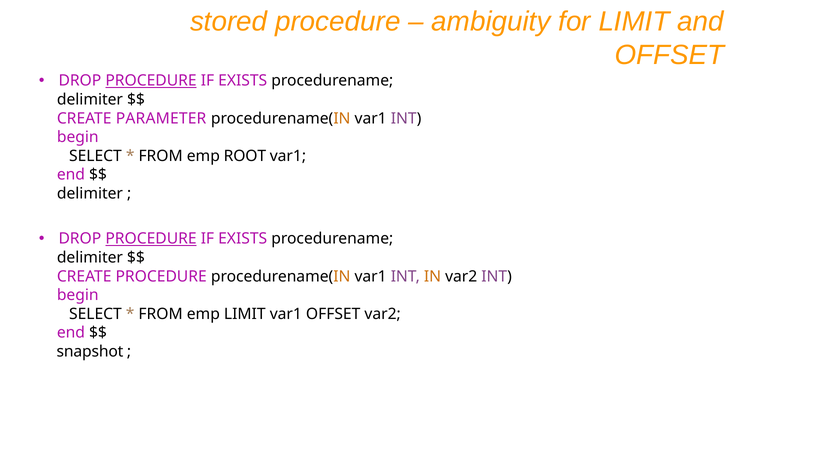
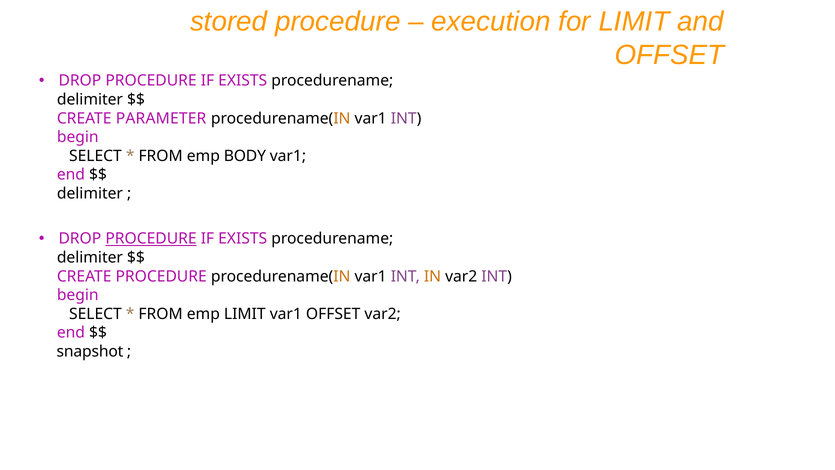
ambiguity: ambiguity -> execution (491, 22)
PROCEDURE underline: present -> none (151, 81)
ROOT: ROOT -> BODY (245, 156)
